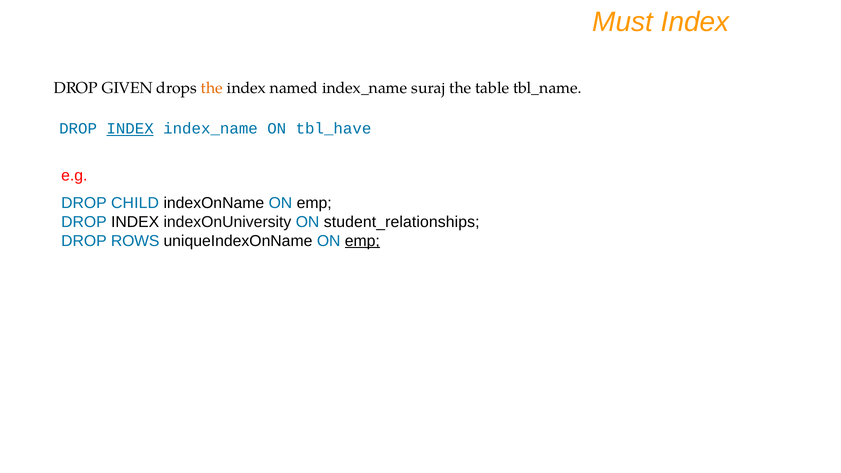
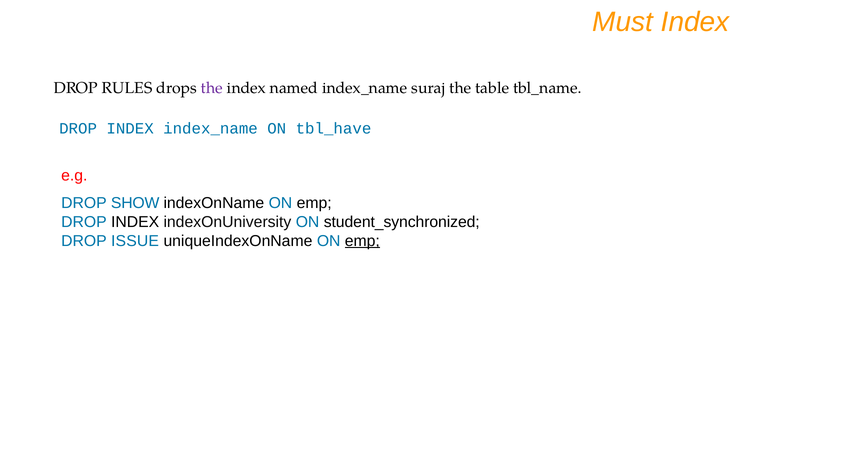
GIVEN: GIVEN -> RULES (127, 88)
the colour: orange -> purple (212, 88)
INDEX underline: present -> none (130, 129)
CHILD: CHILD -> SHOW (135, 203)
student_relationships: student_relationships -> student_synchronized (402, 222)
ROWS: ROWS -> ISSUE (135, 241)
